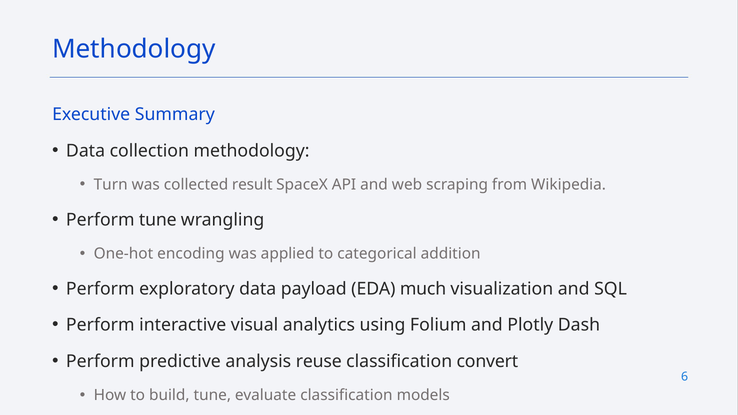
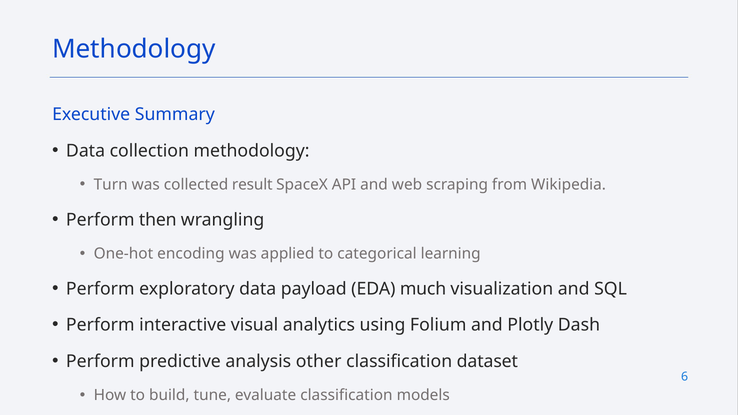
Perform tune: tune -> then (158, 220)
addition: addition -> learning (451, 254)
reuse: reuse -> other (319, 361)
convert: convert -> dataset (487, 361)
